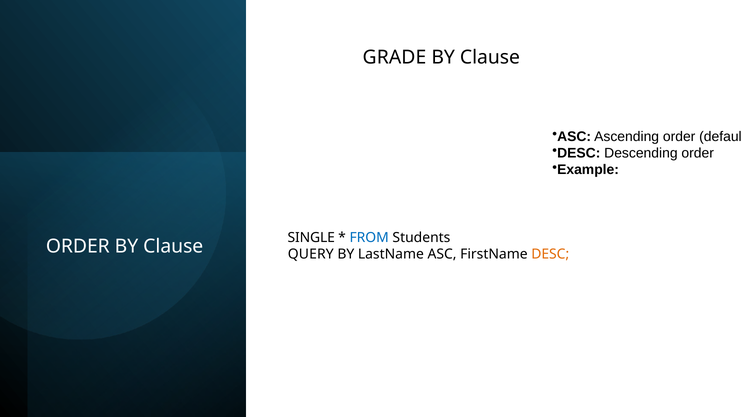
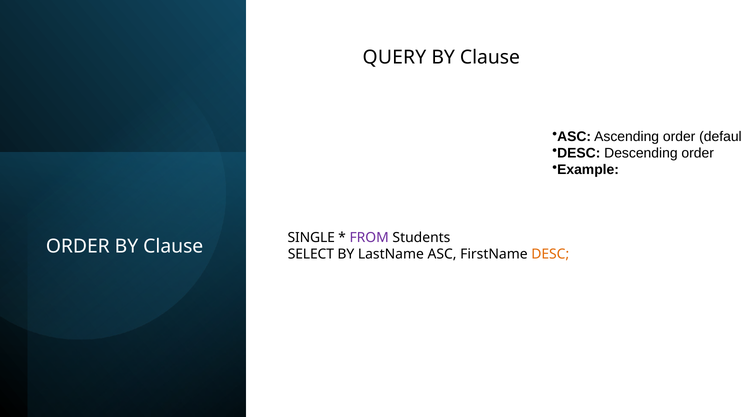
GRADE: GRADE -> QUERY (394, 57)
FROM colour: blue -> purple (369, 238)
QUERY: QUERY -> SELECT (311, 255)
